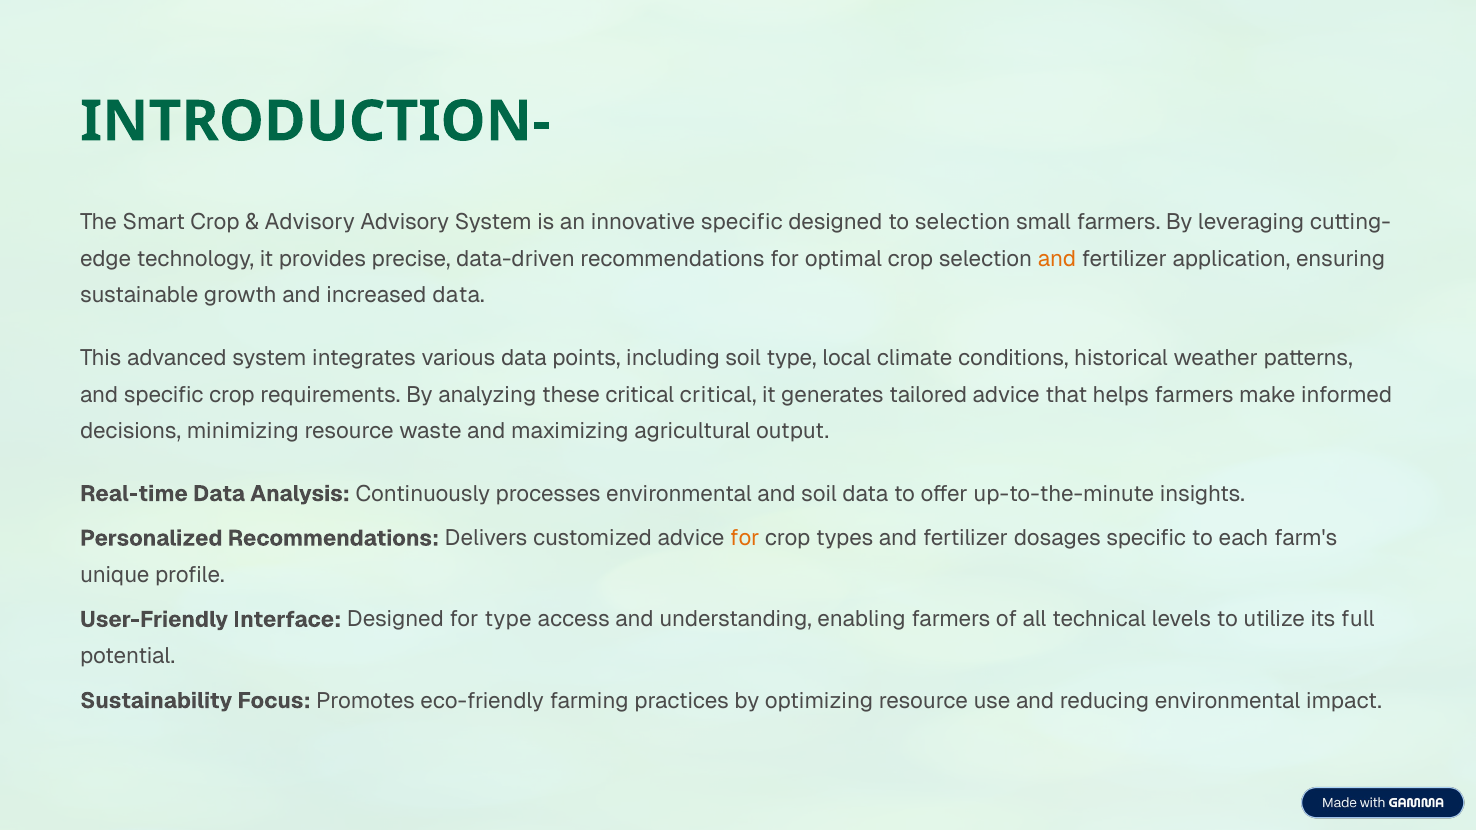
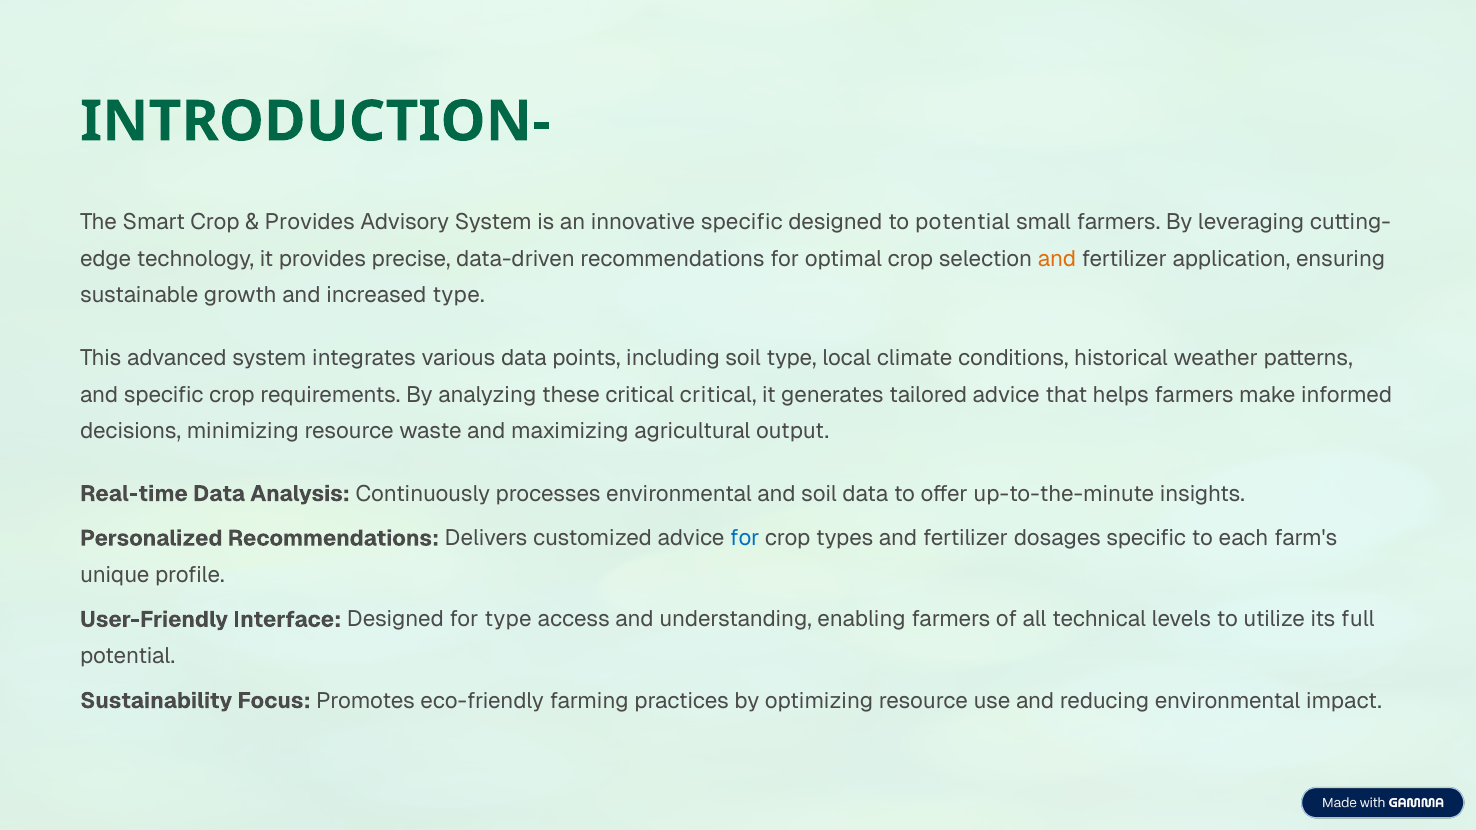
Advisory: Advisory -> Provides (310, 223)
to selection: selection -> potential (963, 223)
increased data: data -> type (459, 296)
for colour: orange -> blue (745, 538)
